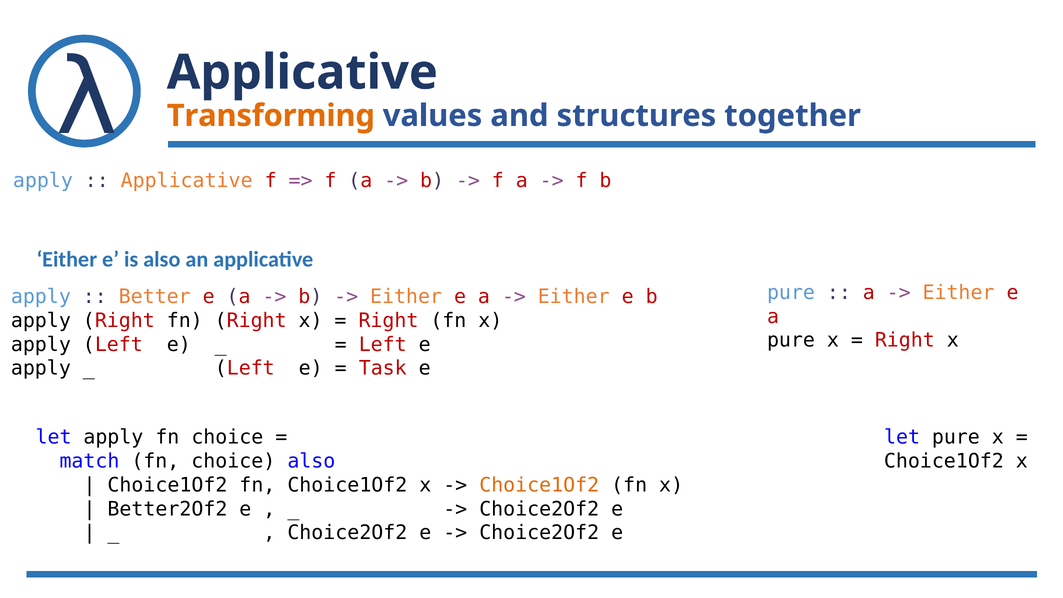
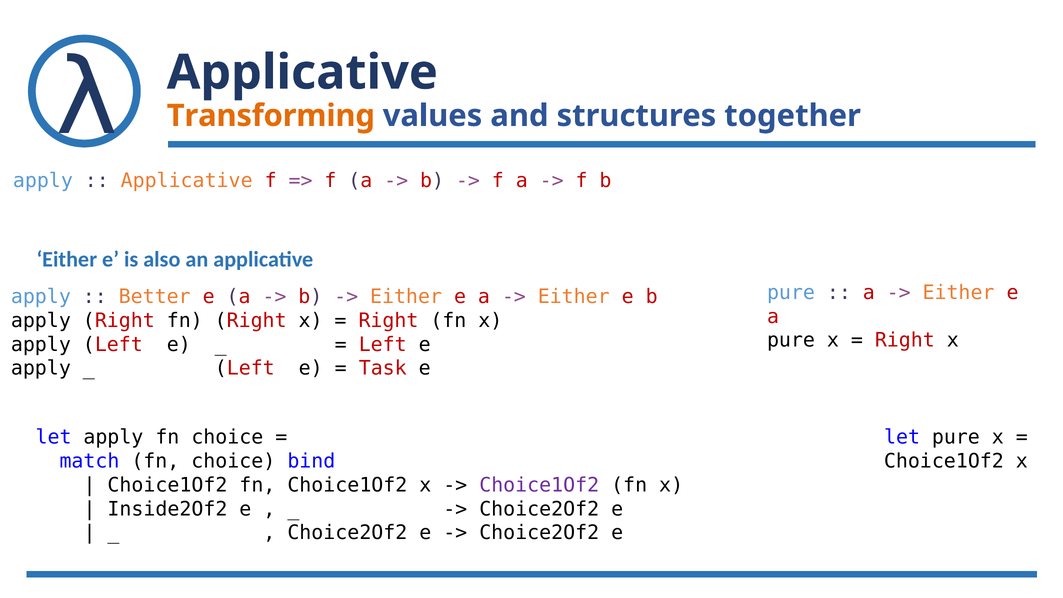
choice also: also -> bind (311, 461)
Choice1Of2 colour: orange -> purple (539, 485)
Better2Of2: Better2Of2 -> Inside2Of2 (167, 509)
